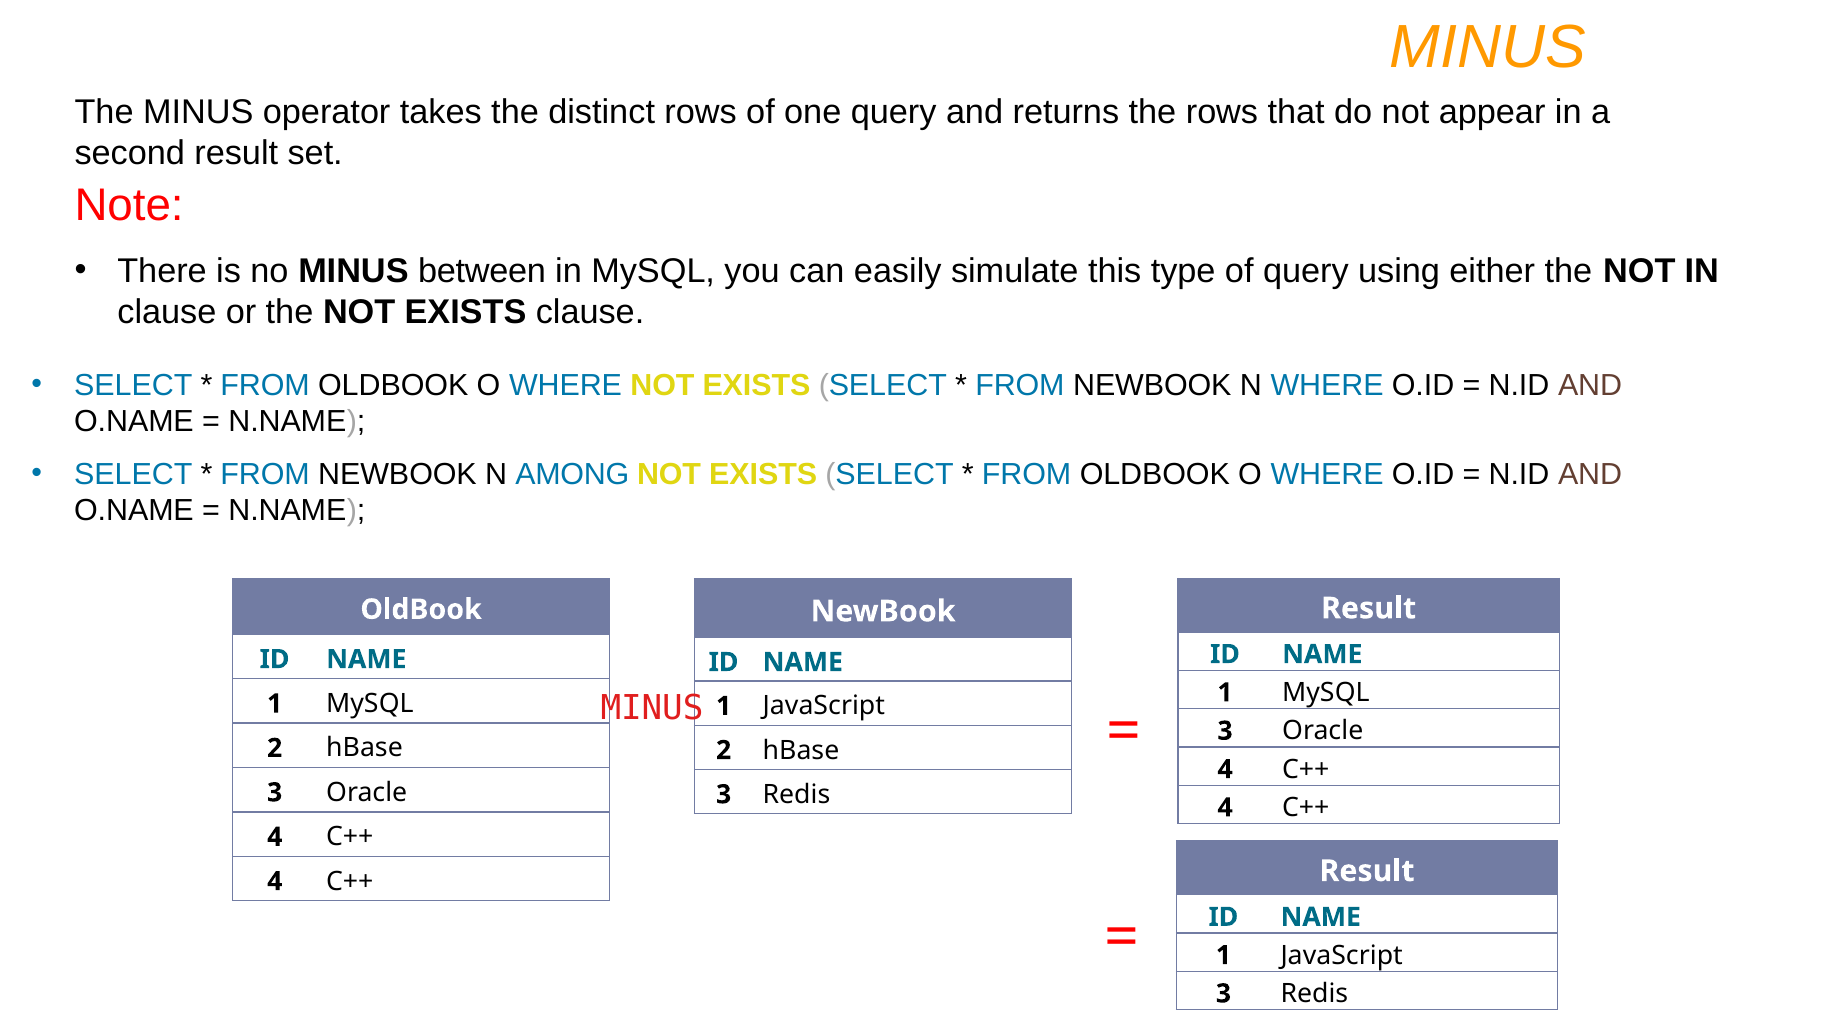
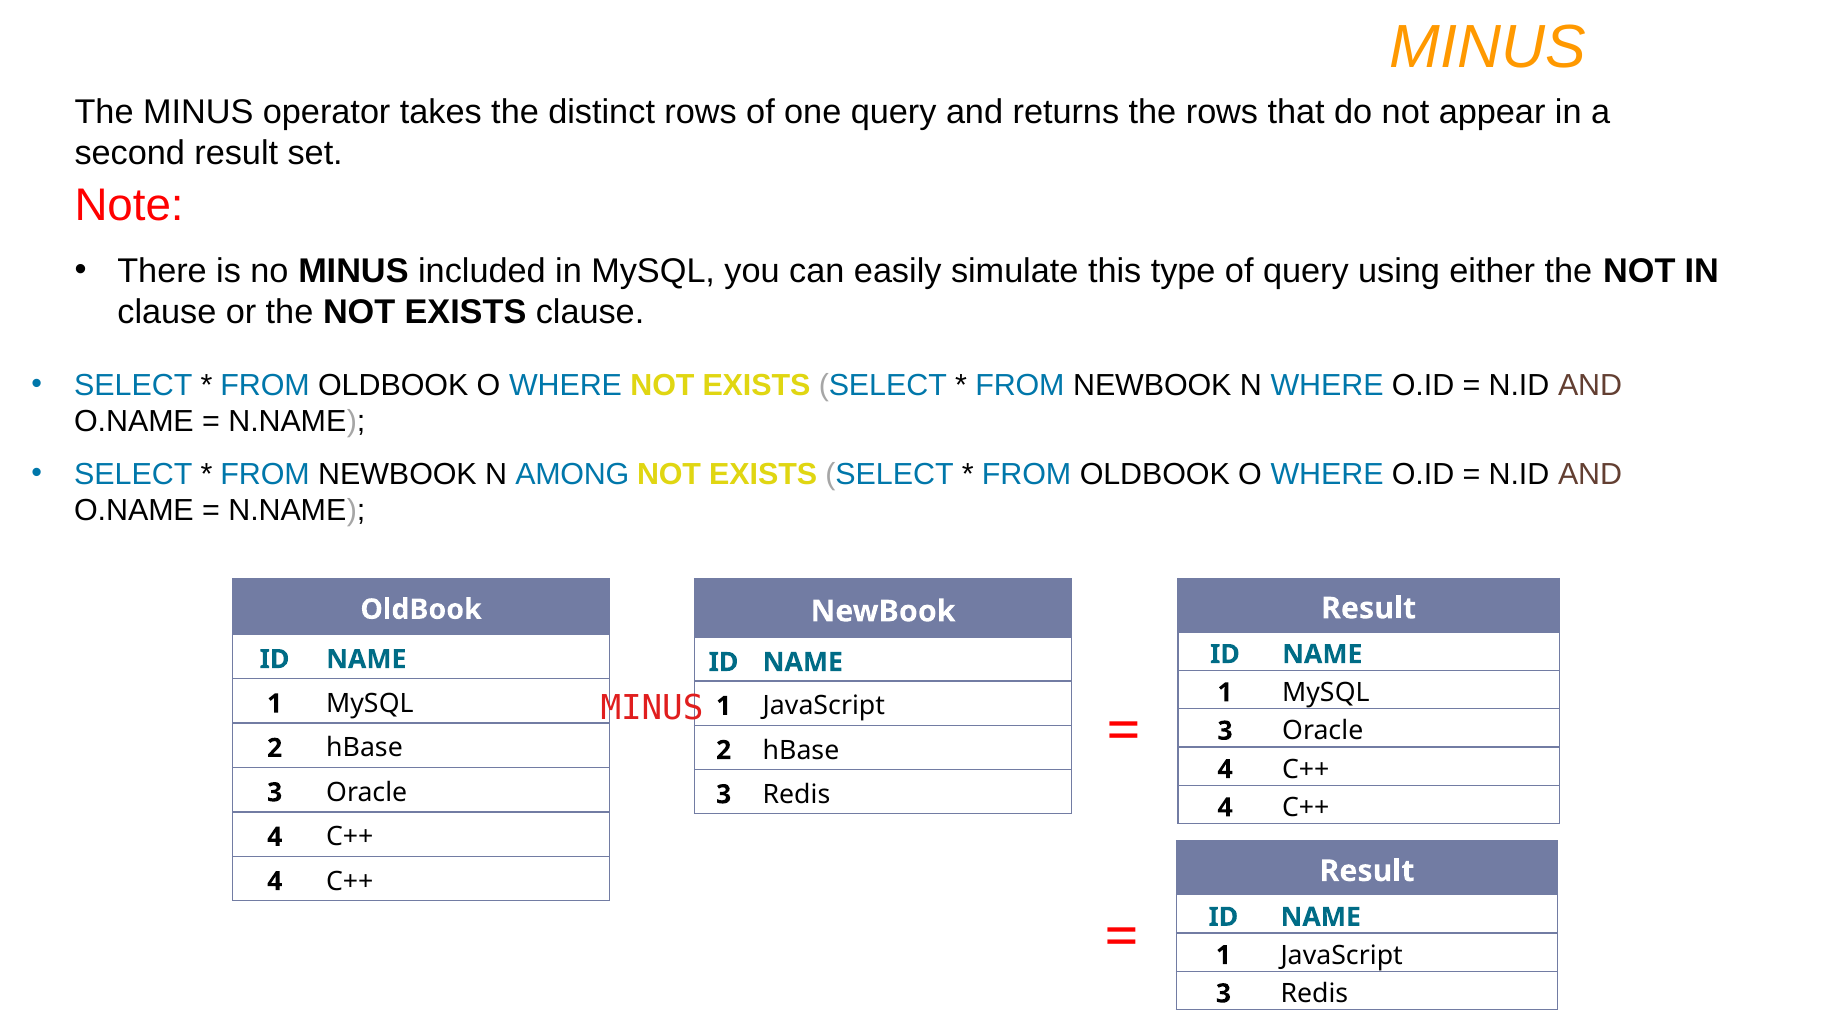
between: between -> included (482, 271)
